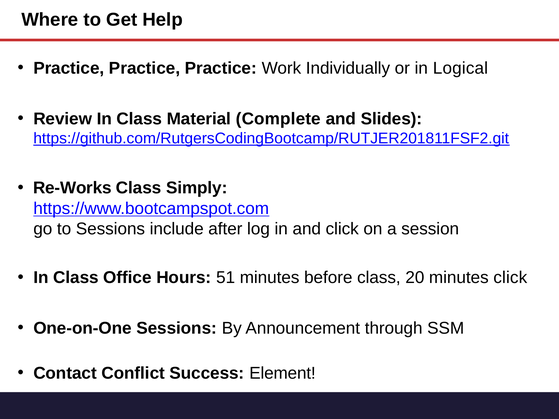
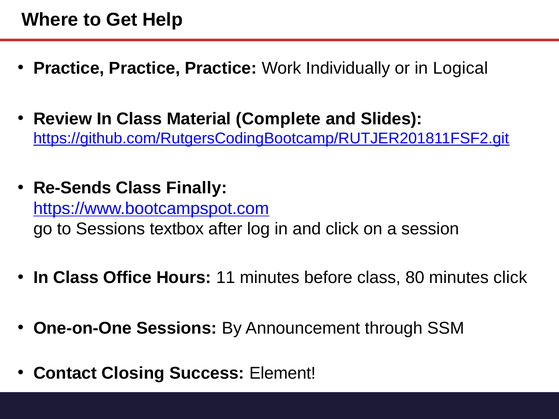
Re-Works: Re-Works -> Re-Sends (72, 188)
Simply: Simply -> Finally (197, 188)
include: include -> textbox (177, 229)
51: 51 -> 11 (226, 278)
20: 20 -> 80 (415, 278)
Conflict: Conflict -> Closing (133, 373)
